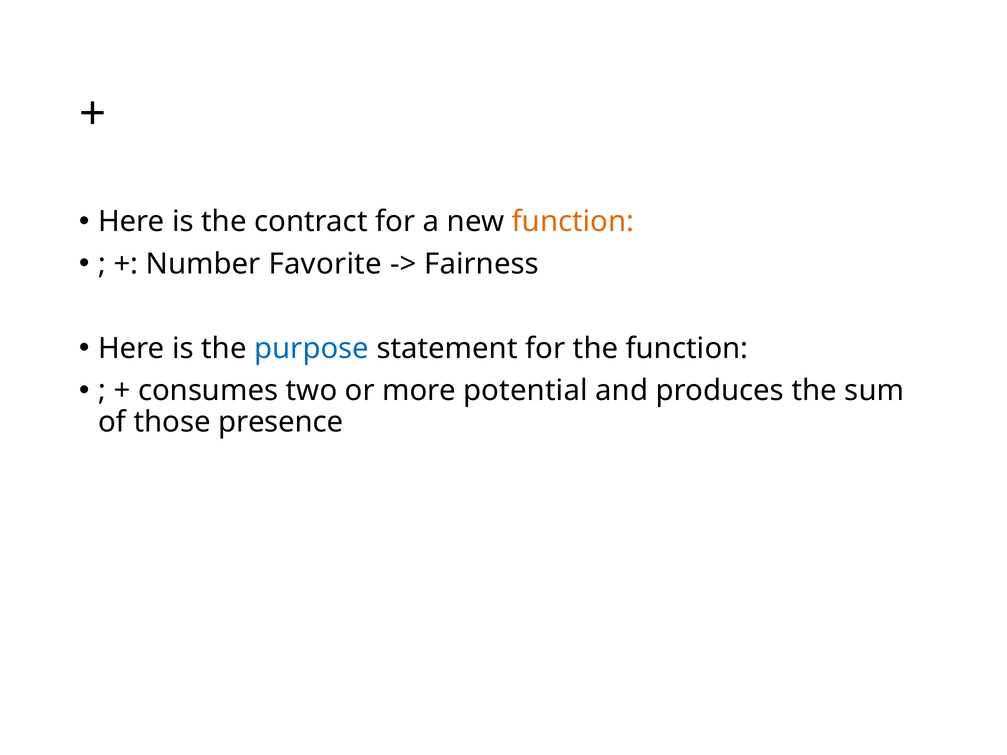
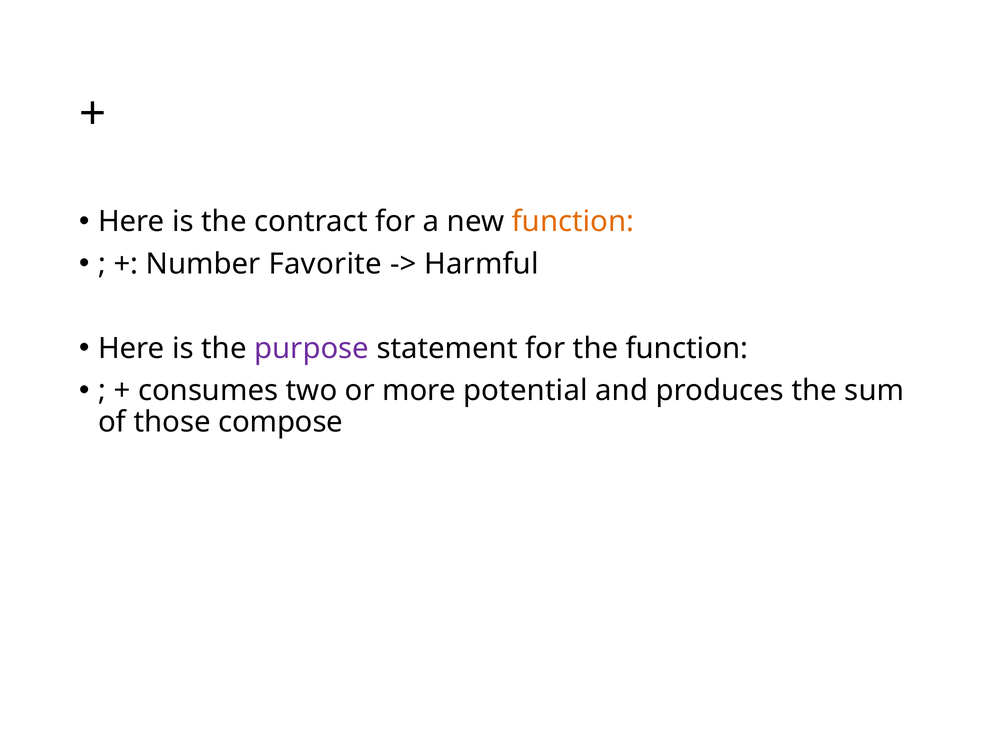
Fairness: Fairness -> Harmful (482, 264)
purpose colour: blue -> purple (312, 348)
presence: presence -> compose (281, 422)
